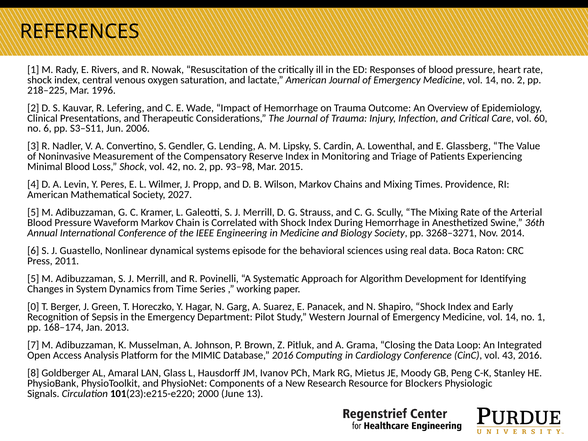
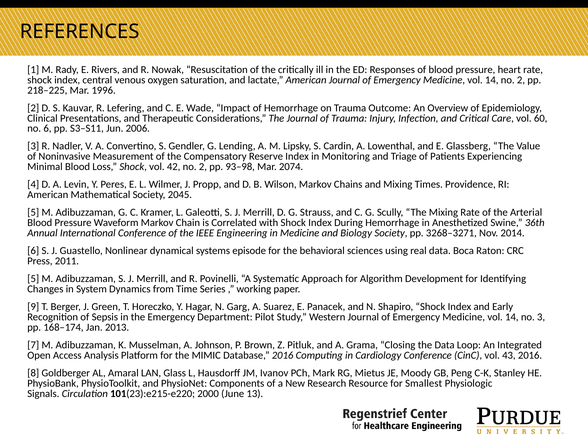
2015: 2015 -> 2074 (291, 167)
2027: 2027 -> 2045 (180, 195)
0: 0 -> 9 (33, 307)
no 1: 1 -> 3 (541, 317)
Blockers: Blockers -> Smallest (424, 383)
